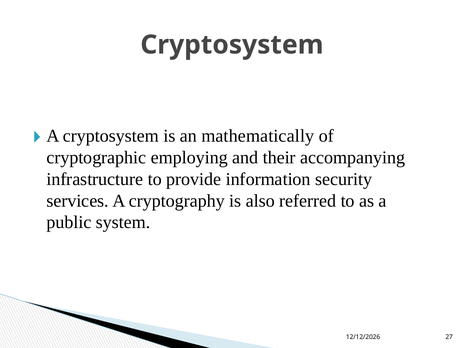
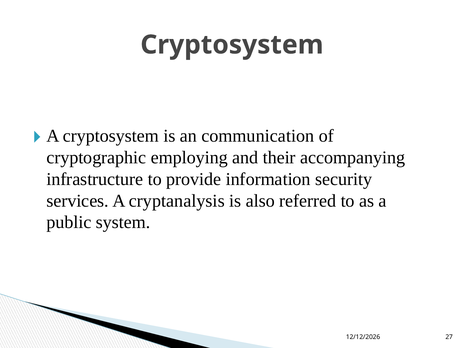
mathematically: mathematically -> communication (258, 136)
cryptography: cryptography -> cryptanalysis (177, 201)
